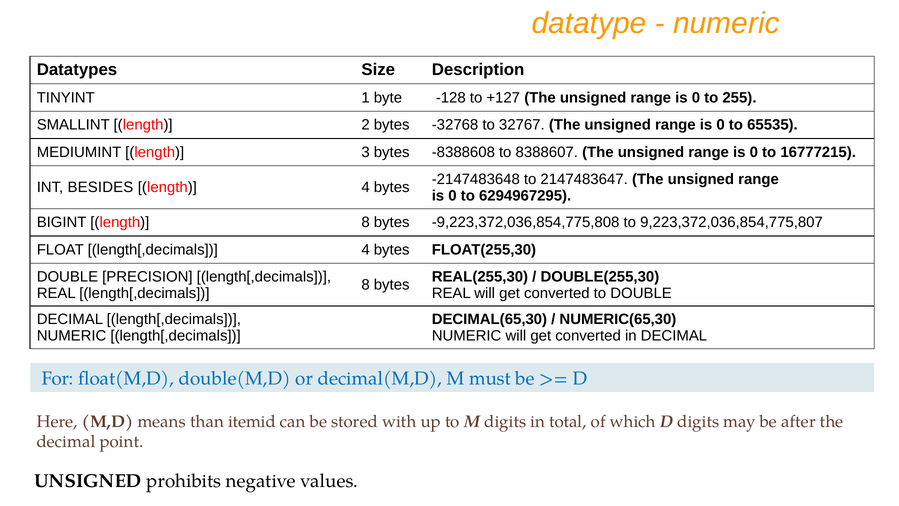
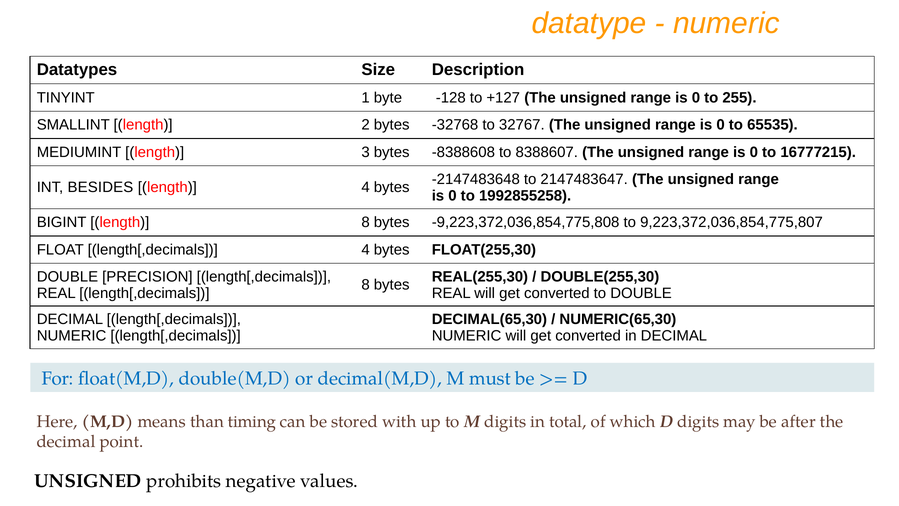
6294967295: 6294967295 -> 1992855258 (525, 196)
itemid: itemid -> timing (252, 421)
